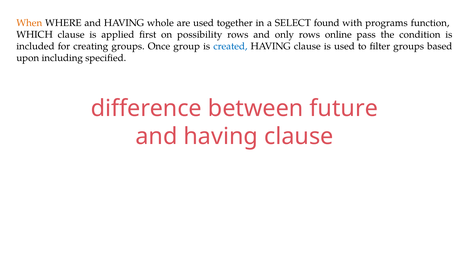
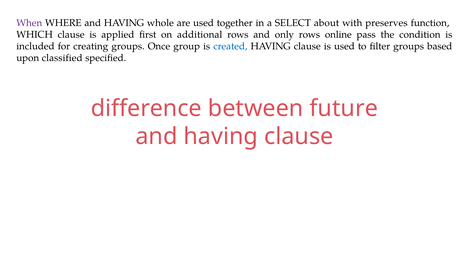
When colour: orange -> purple (29, 23)
found: found -> about (327, 23)
programs: programs -> preserves (386, 23)
possibility: possibility -> additional (200, 35)
including: including -> classified (62, 58)
